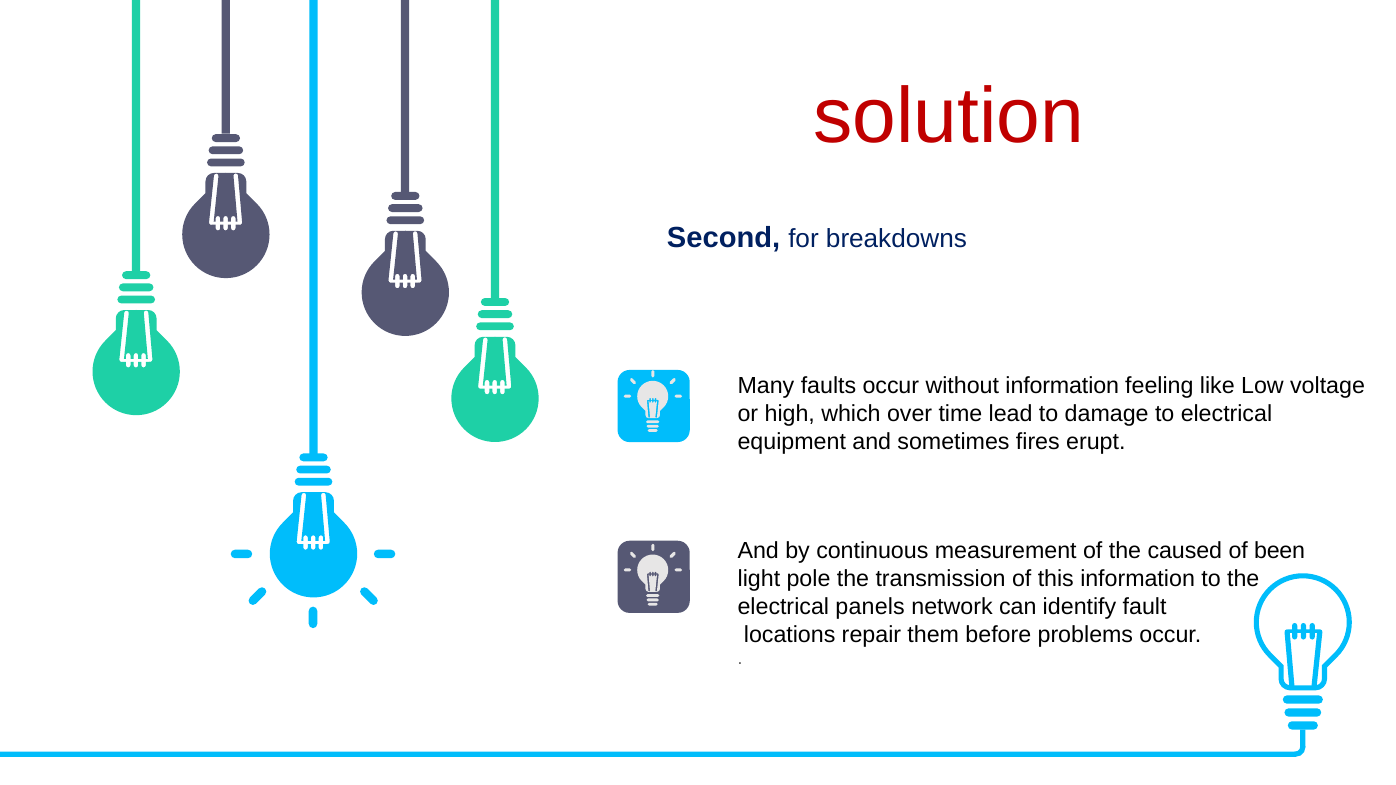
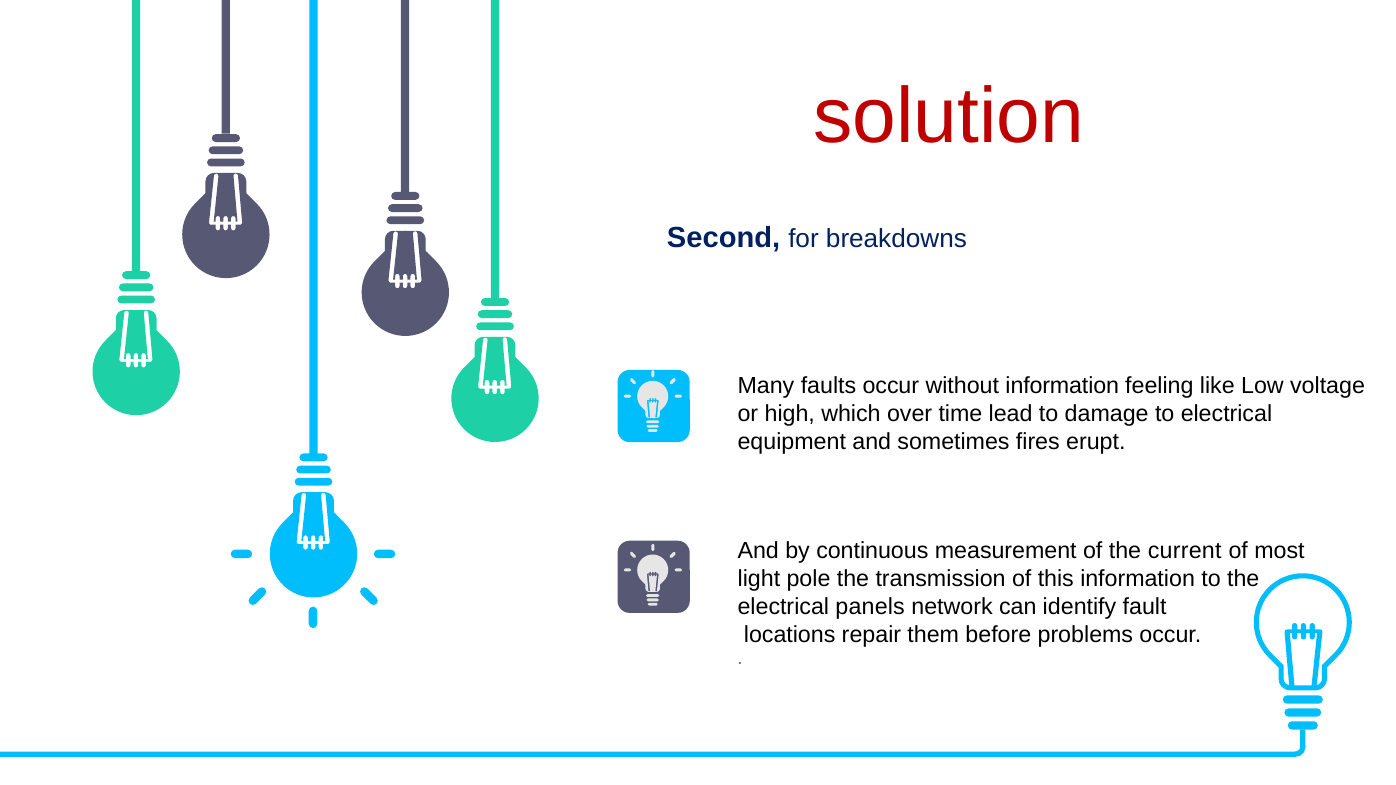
caused: caused -> current (1185, 551)
been: been -> most (1279, 551)
